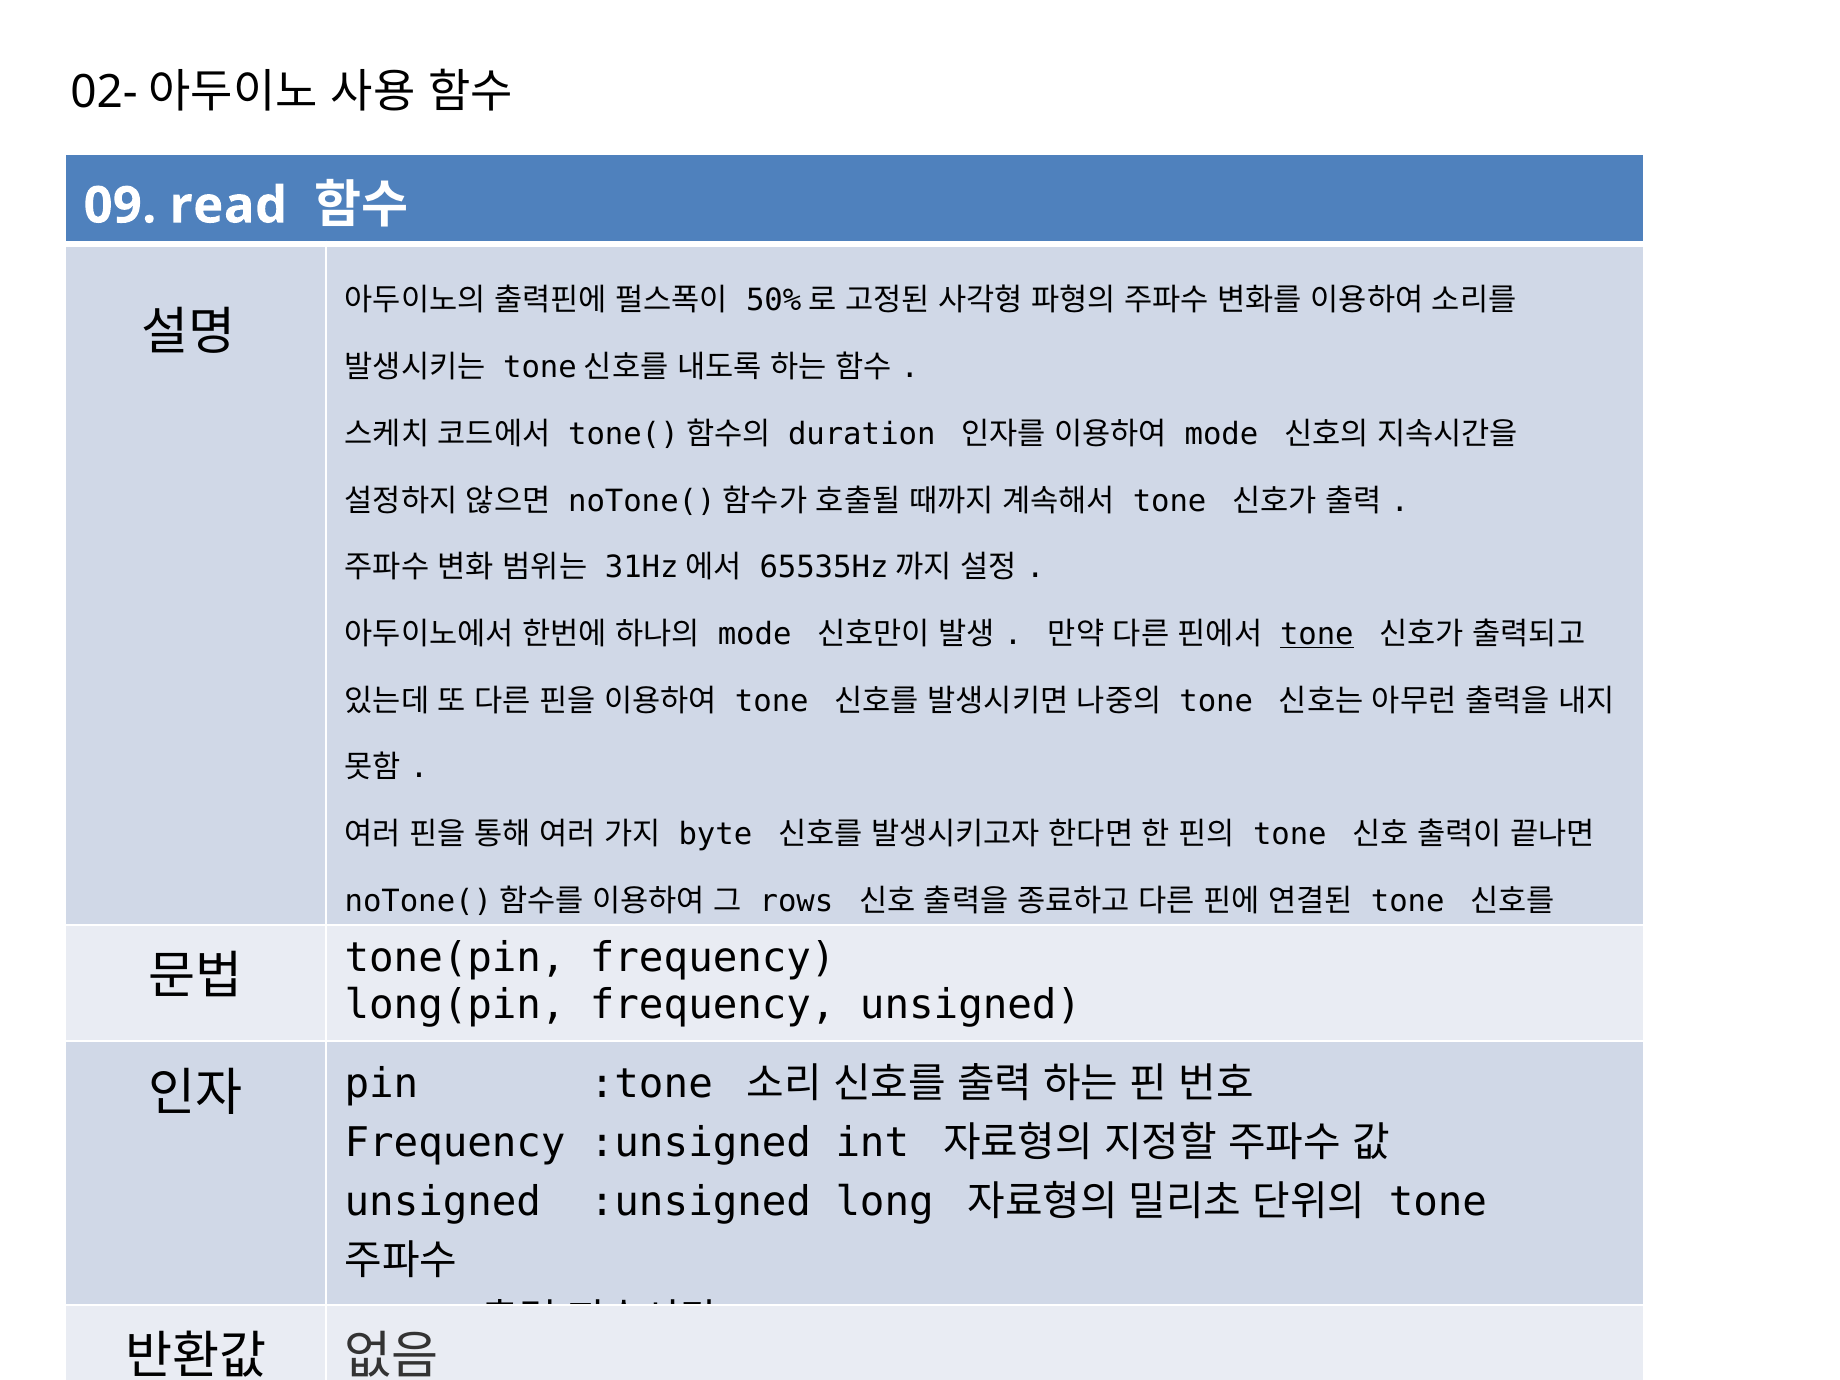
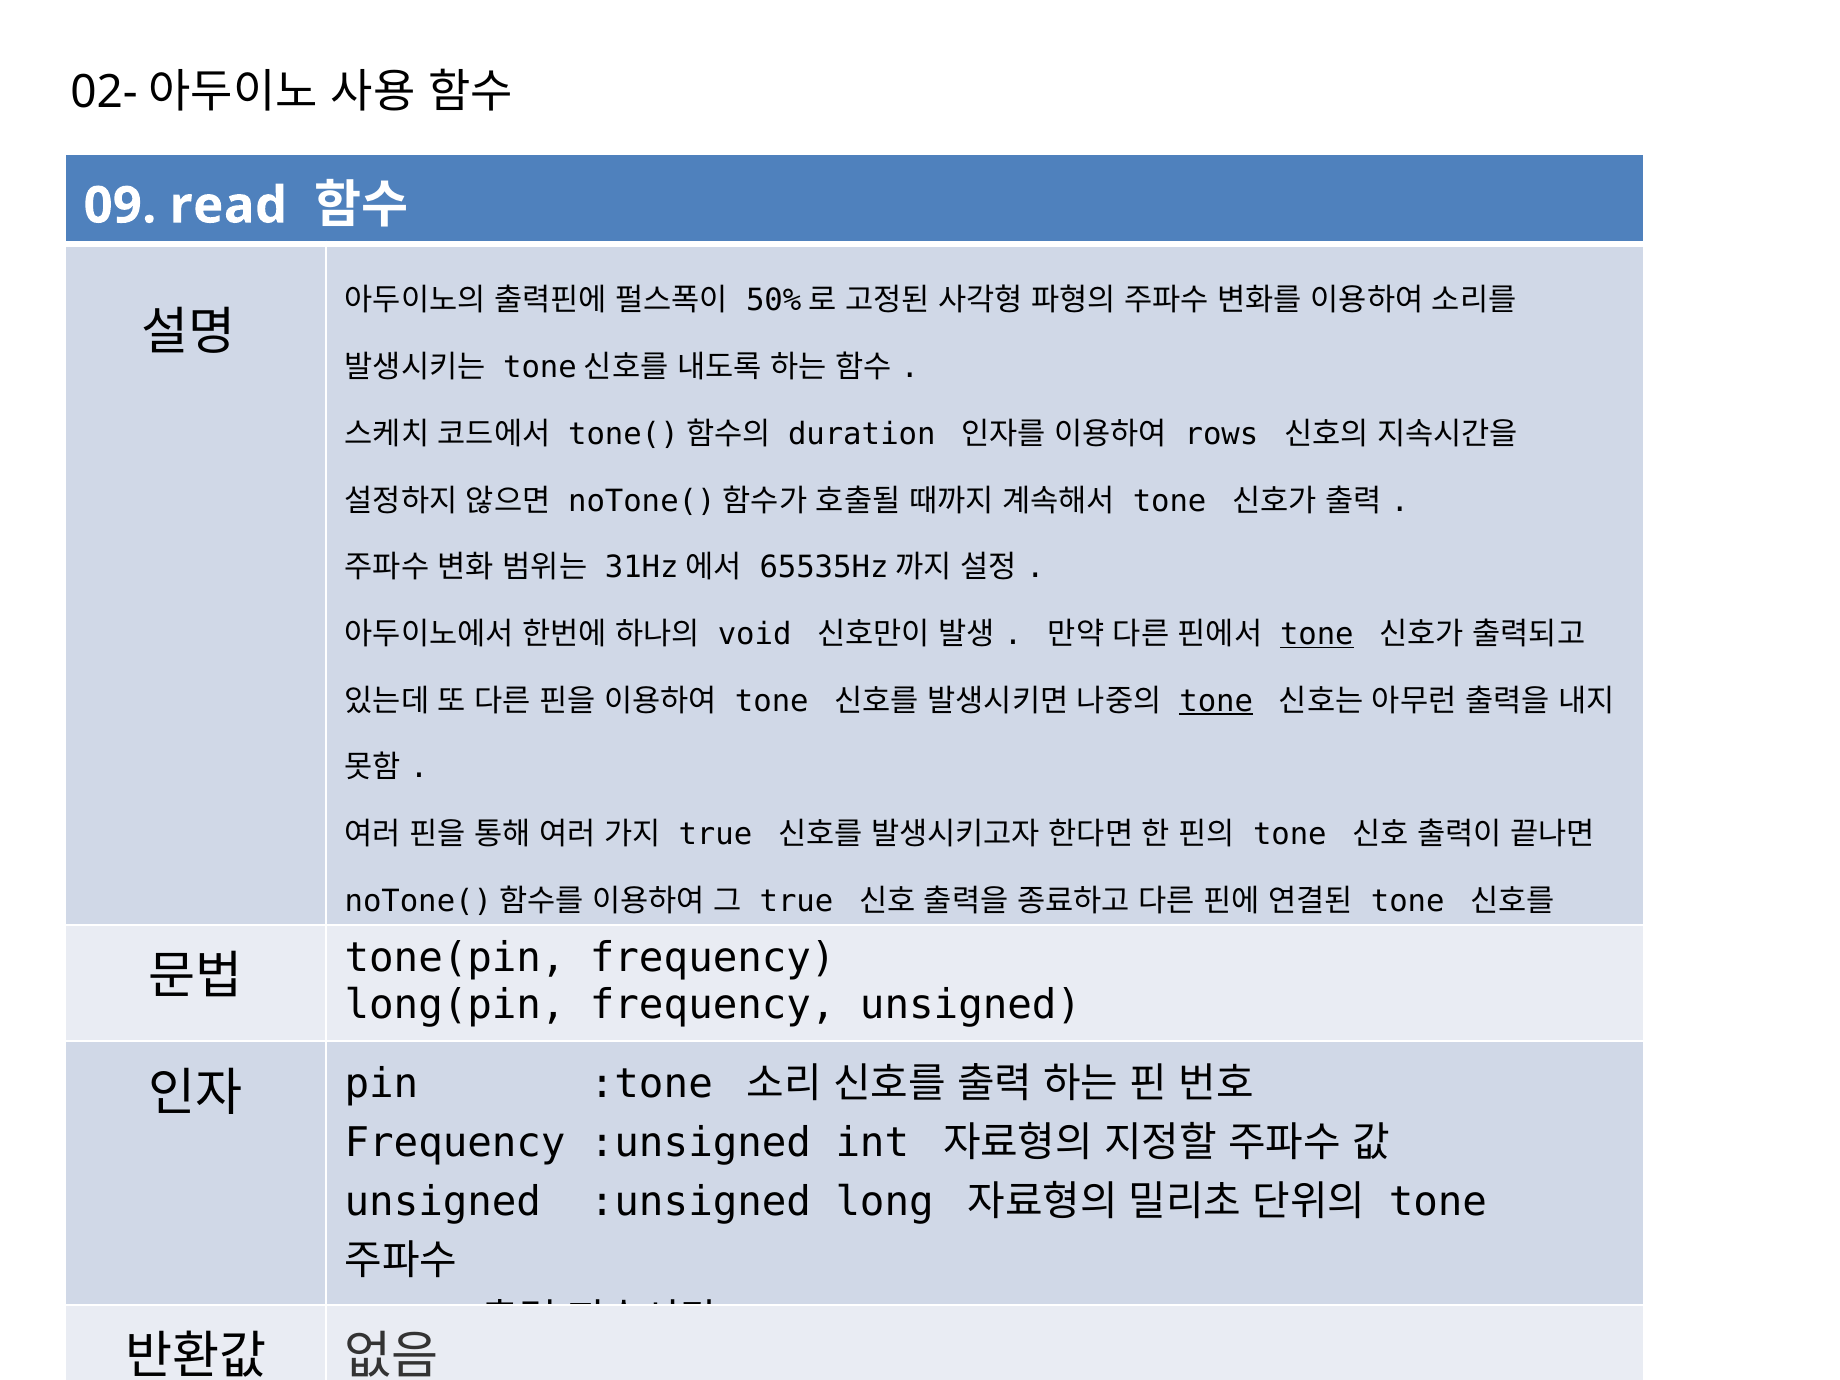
mode: mode -> rows (1221, 434)
mode: mode -> void (755, 634)
tone underline: none -> present (1216, 701)
byte: byte -> true (715, 835)
rows: rows -> true (796, 901)
